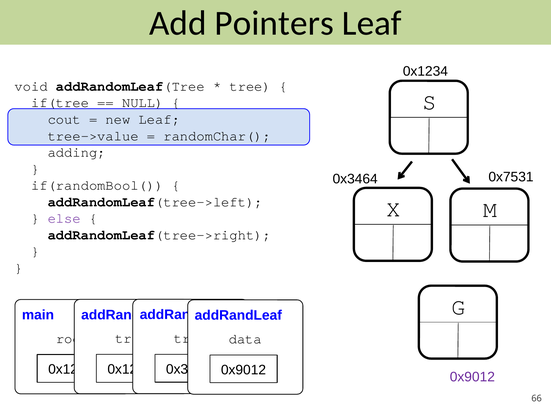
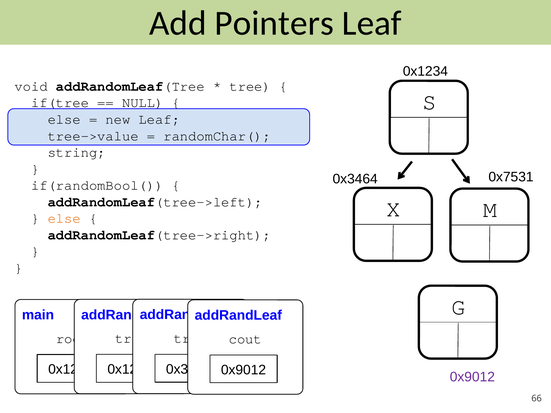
cout: cout -> else (64, 119)
adding: adding -> string (77, 152)
else colour: purple -> orange (64, 219)
data: data -> cout (245, 339)
